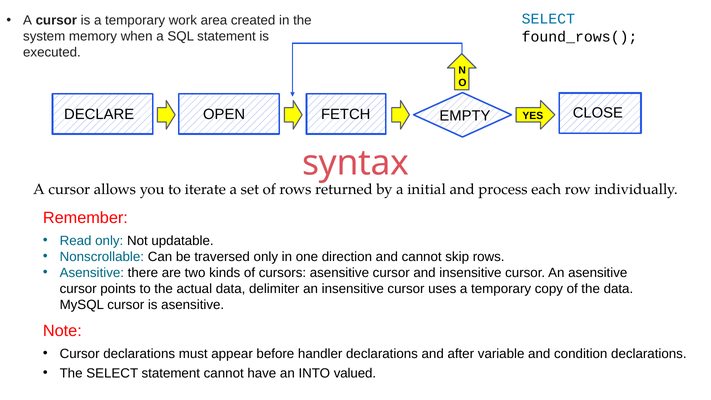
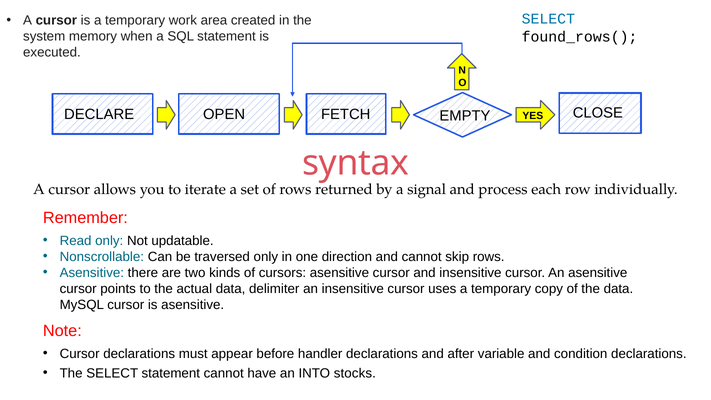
initial: initial -> signal (427, 189)
valued: valued -> stocks (355, 373)
